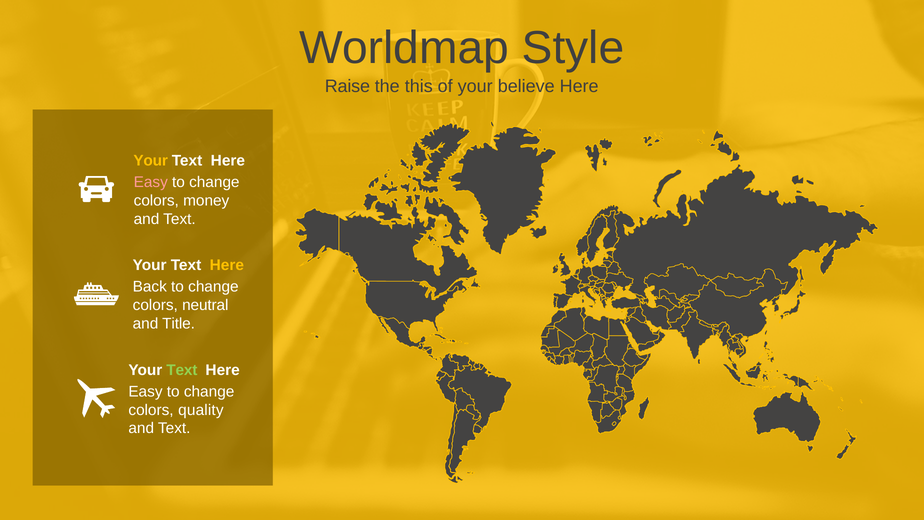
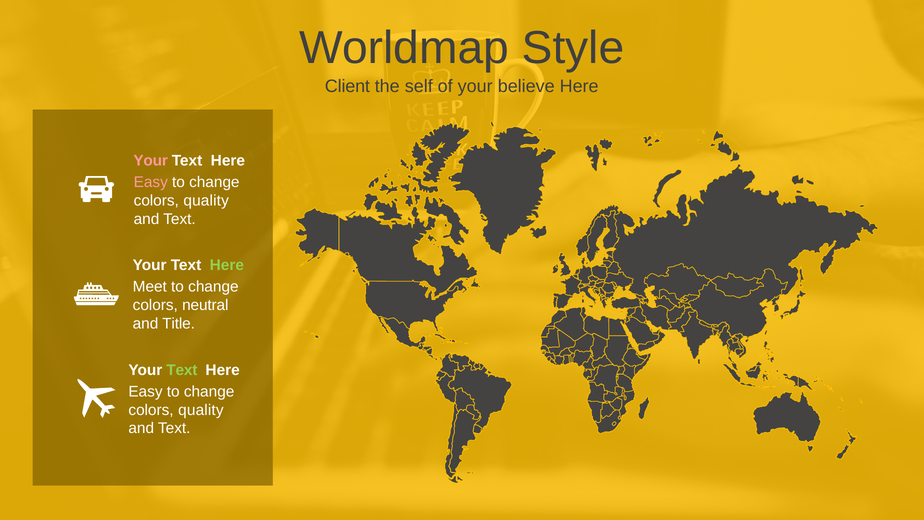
Raise: Raise -> Client (347, 86)
this: this -> self (419, 86)
Your colour: yellow -> pink (151, 160)
money: money -> quality (206, 200)
Here colour: yellow -> light green (227, 265)
Back: Back -> Meet (150, 287)
